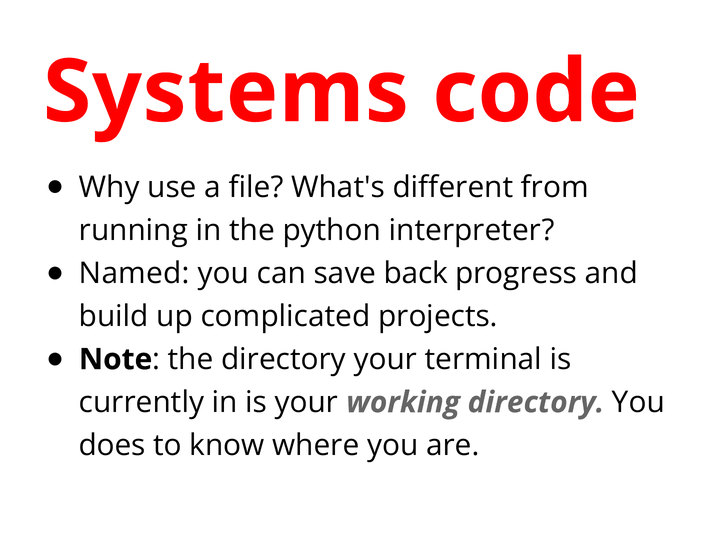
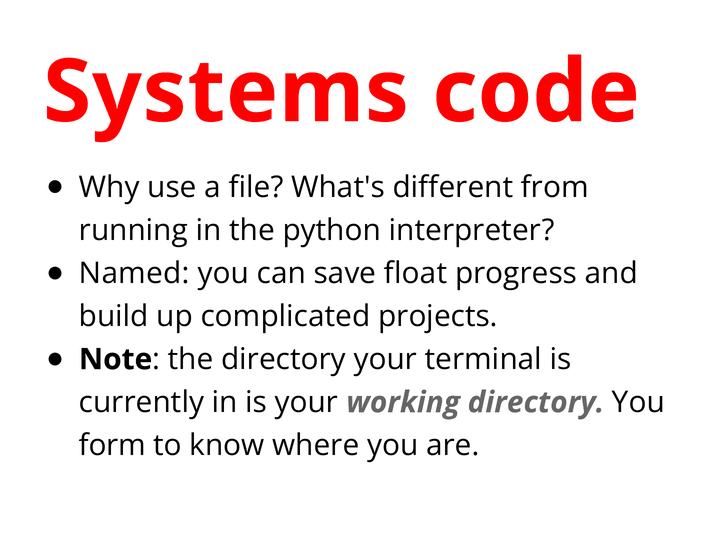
back: back -> float (416, 273)
does: does -> form (112, 445)
